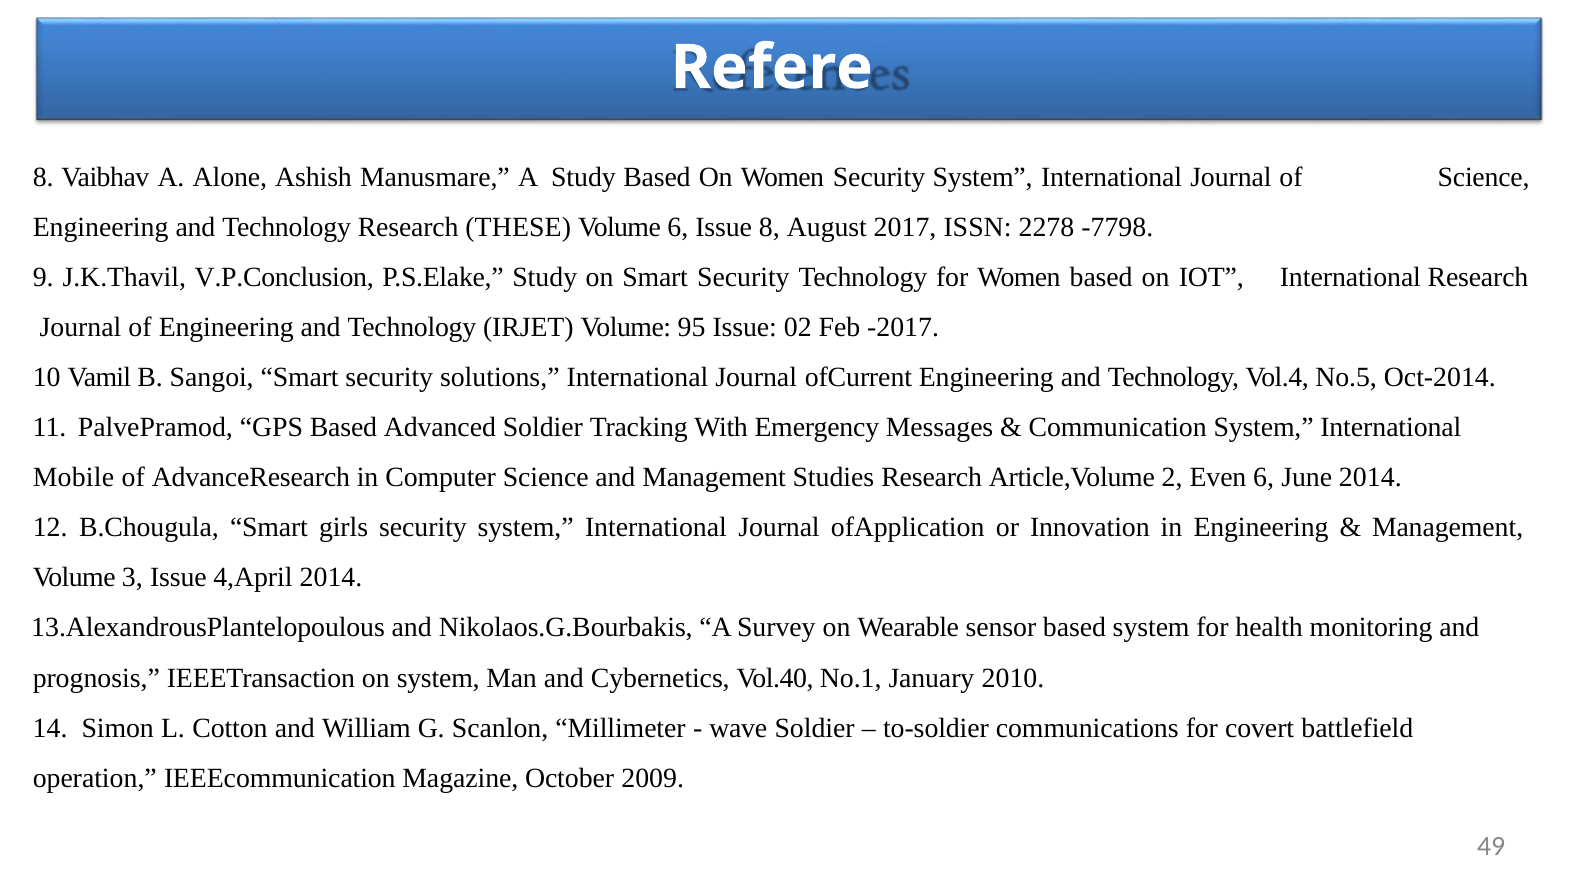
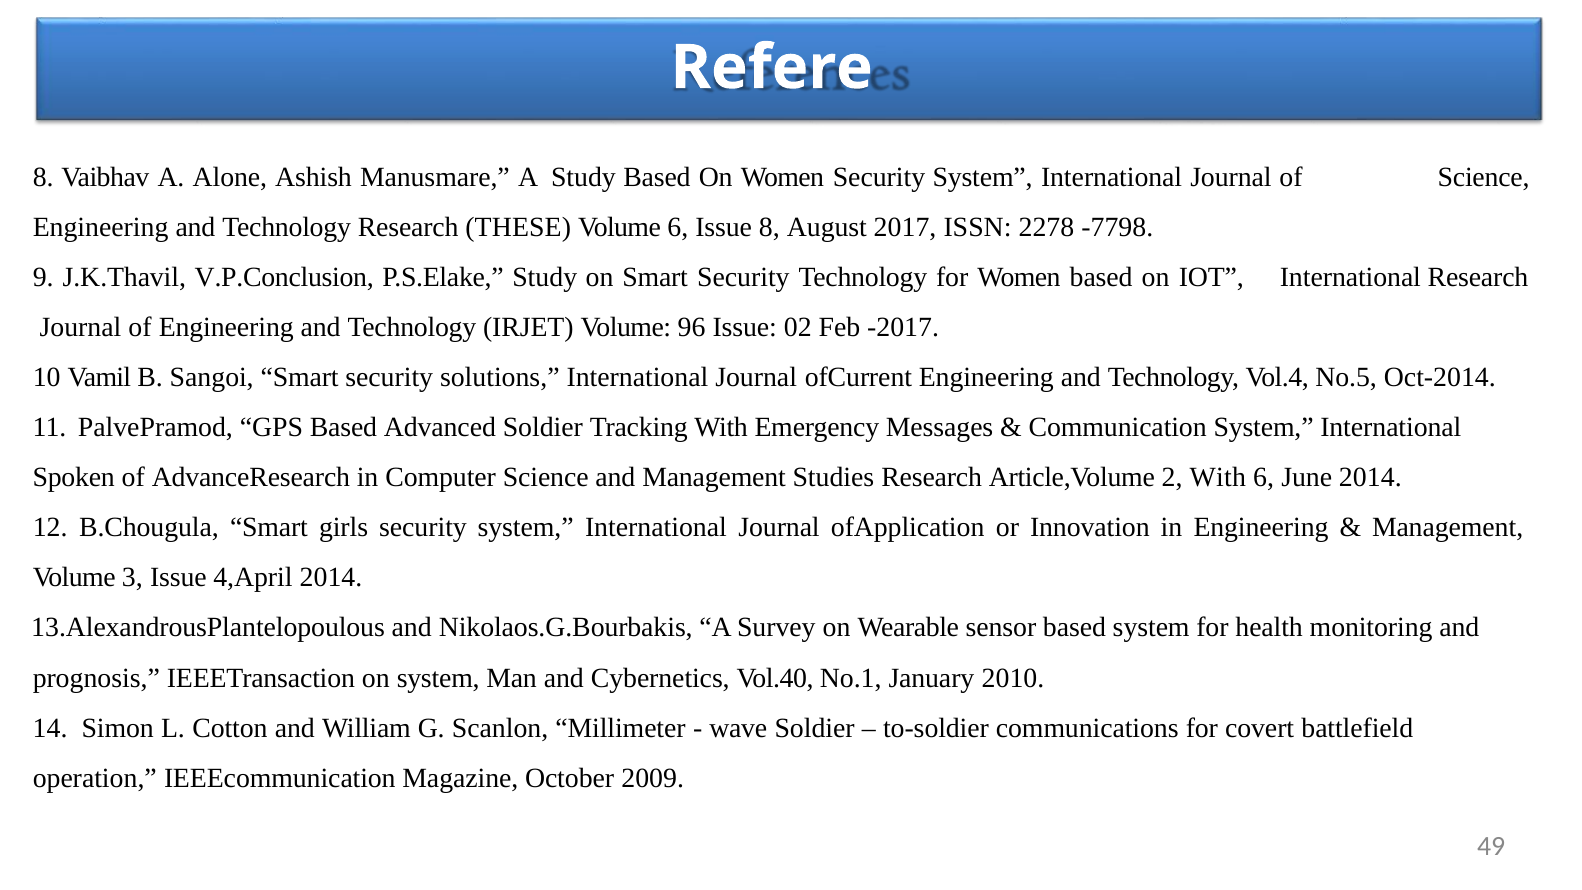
95: 95 -> 96 (692, 327)
Mobile: Mobile -> Spoken (74, 477)
2 Even: Even -> With (1218, 477)
